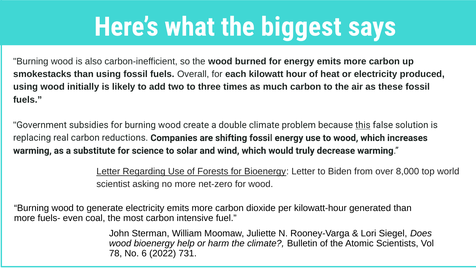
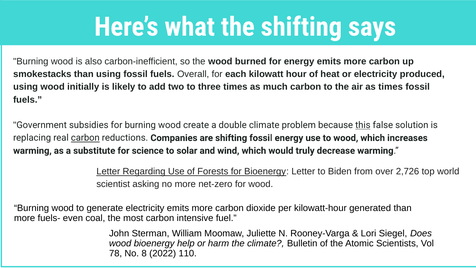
the biggest: biggest -> shifting (301, 27)
as these: these -> times (391, 87)
carbon underline: none -> present (85, 138)
8,000: 8,000 -> 2,726 (408, 171)
6: 6 -> 8 (144, 253)
731: 731 -> 110 (188, 253)
